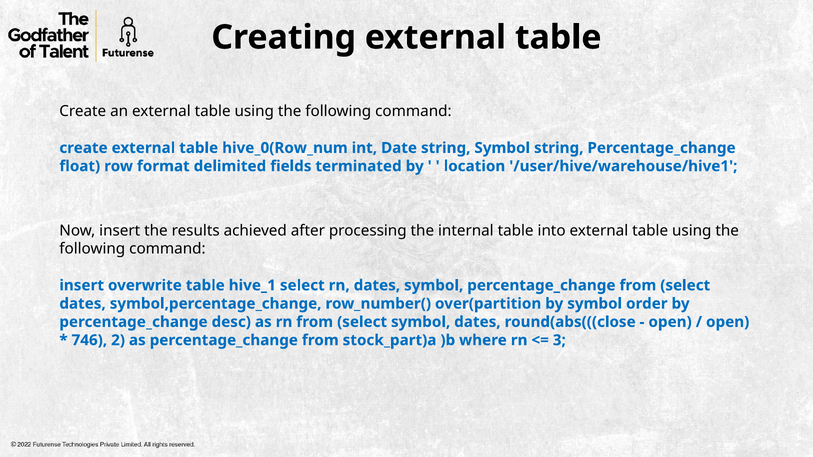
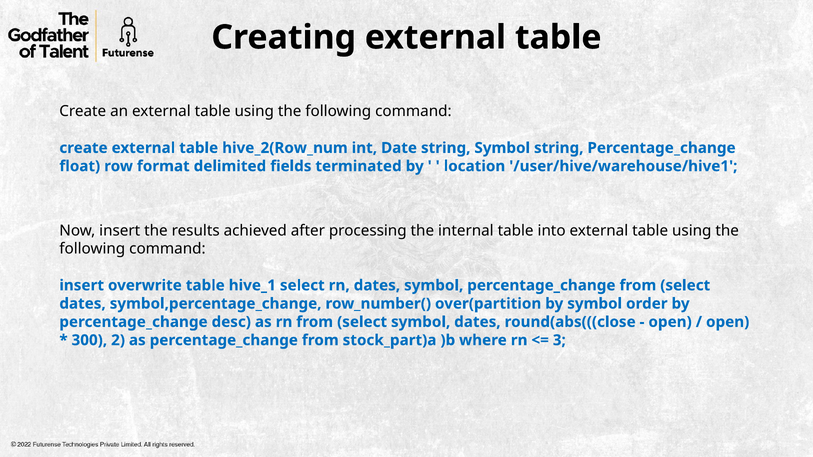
hive_0(Row_num: hive_0(Row_num -> hive_2(Row_num (285, 148)
746: 746 -> 300 (89, 340)
